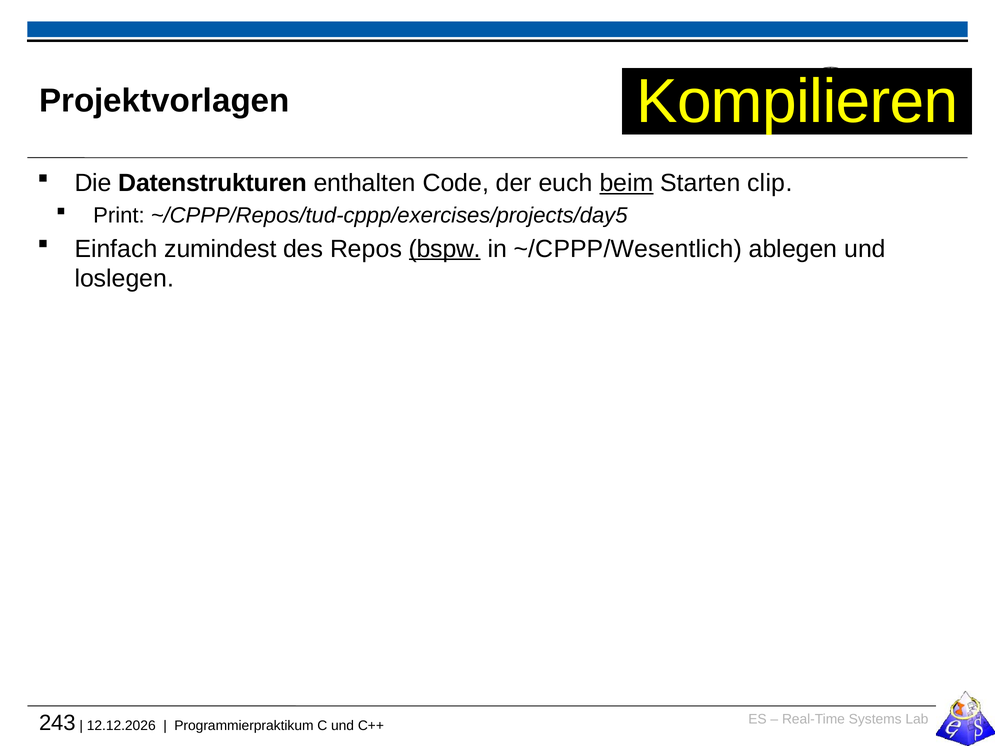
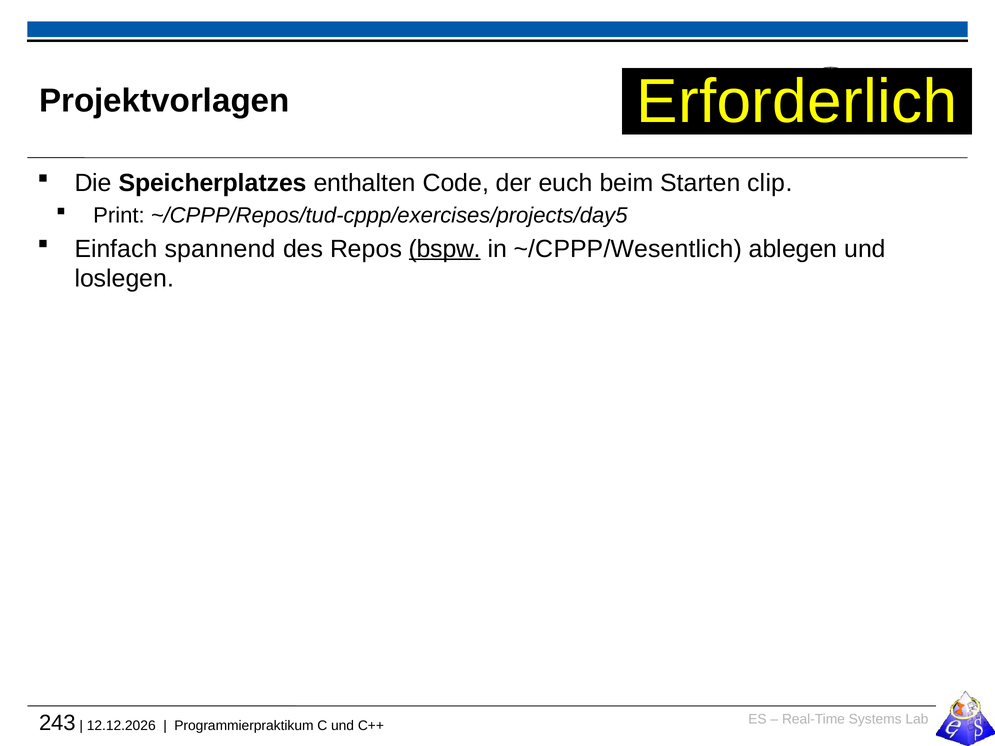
Kompilieren: Kompilieren -> Erforderlich (797, 102)
Datenstrukturen: Datenstrukturen -> Speicherplatzes (213, 183)
beim underline: present -> none (626, 183)
zumindest: zumindest -> spannend (220, 249)
